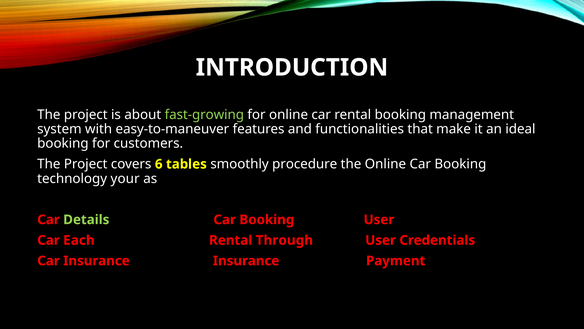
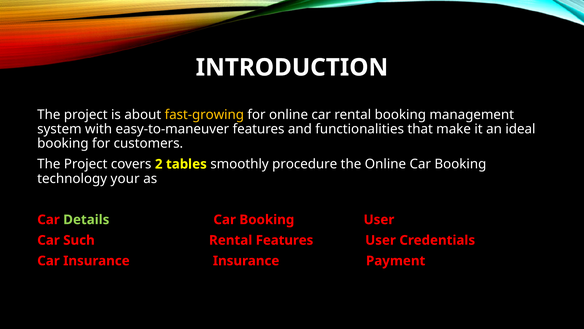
fast-growing colour: light green -> yellow (204, 114)
6: 6 -> 2 (159, 164)
Each: Each -> Such (79, 240)
Rental Through: Through -> Features (284, 240)
